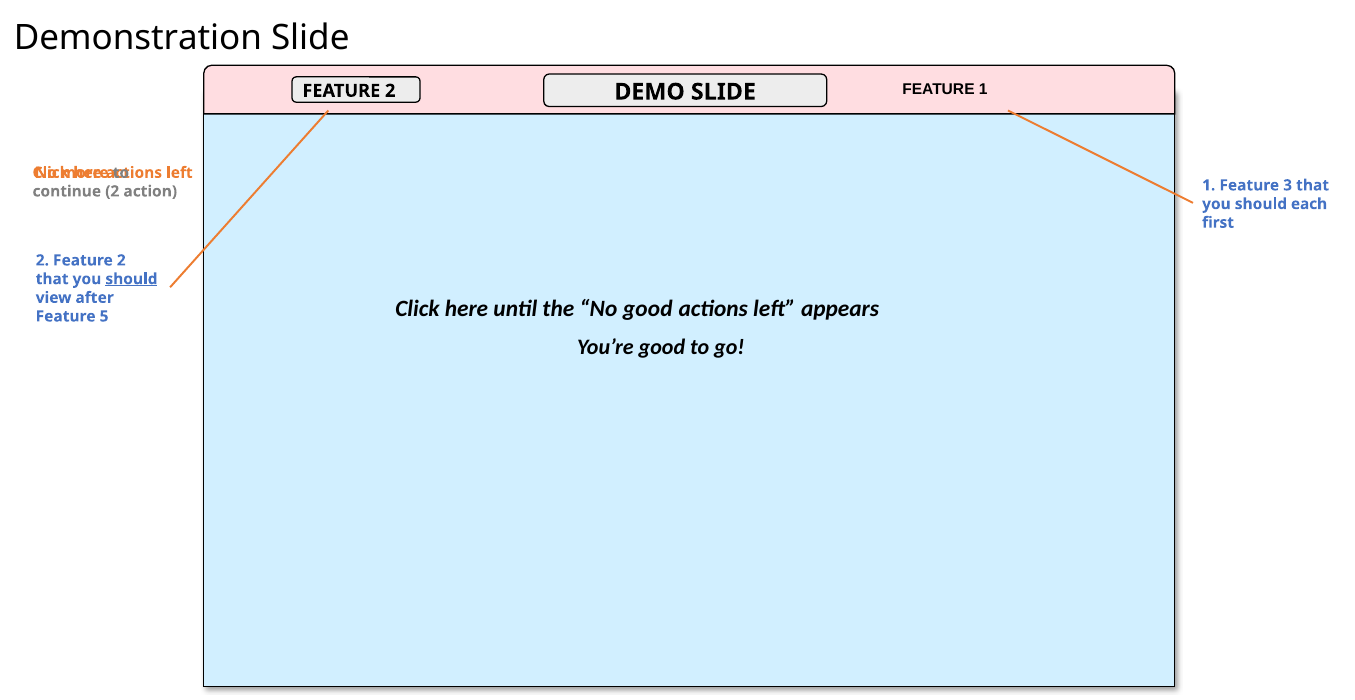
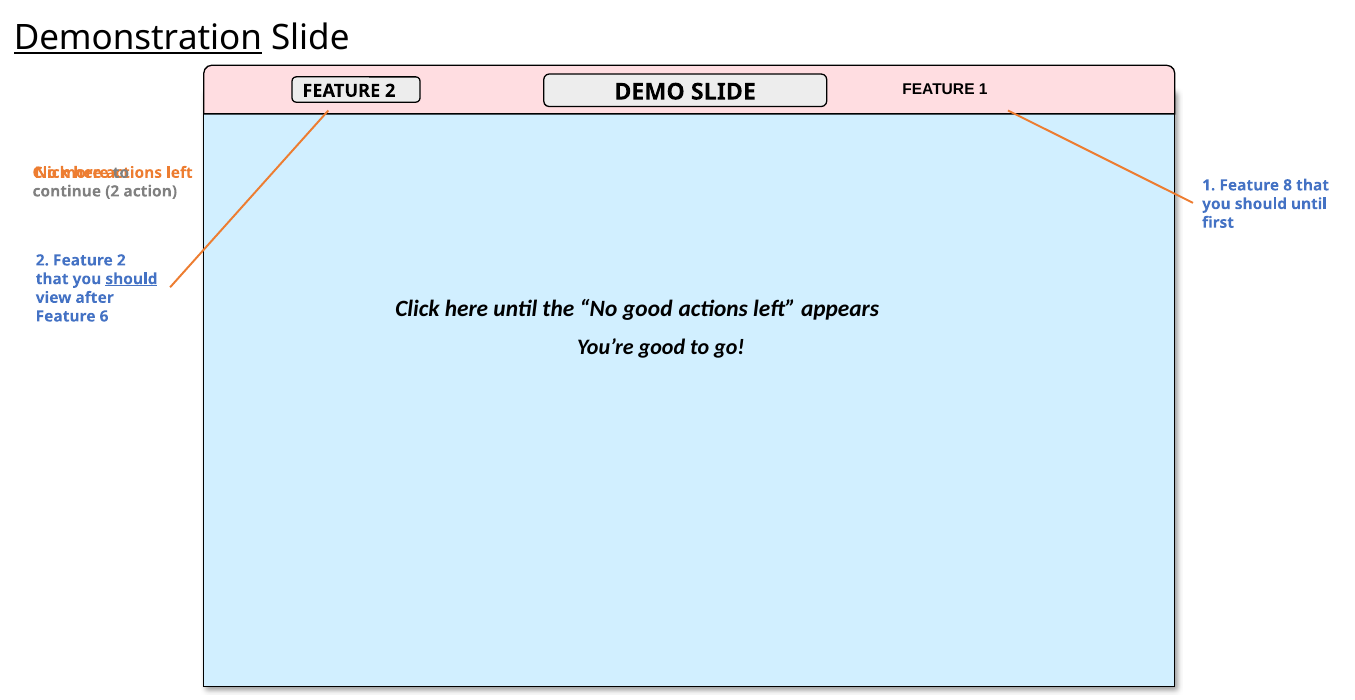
Demonstration underline: none -> present (138, 38)
3: 3 -> 8 (1288, 185)
should each: each -> until (1309, 204)
5: 5 -> 6 (104, 316)
